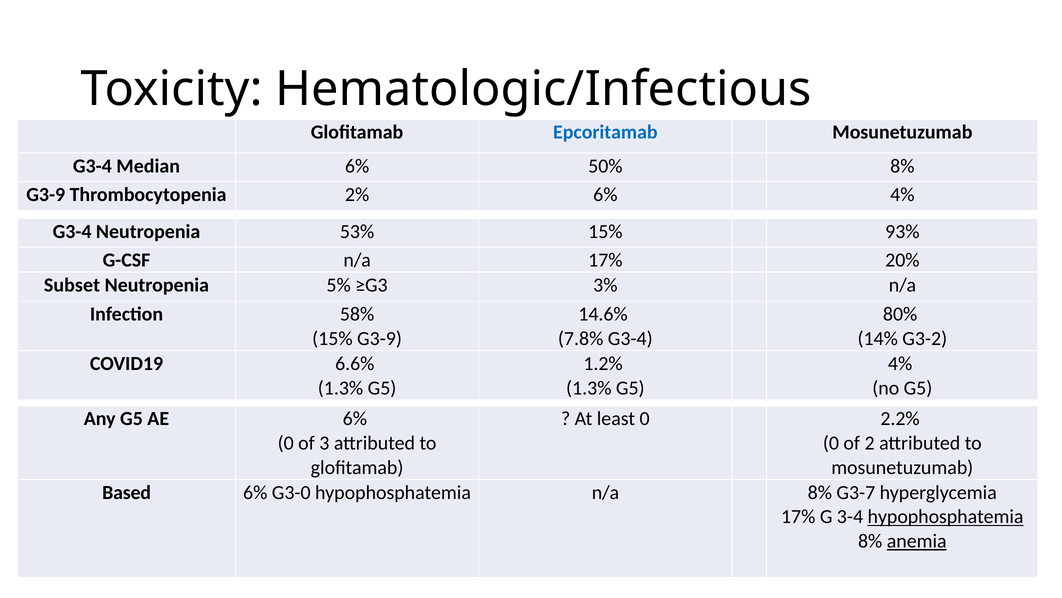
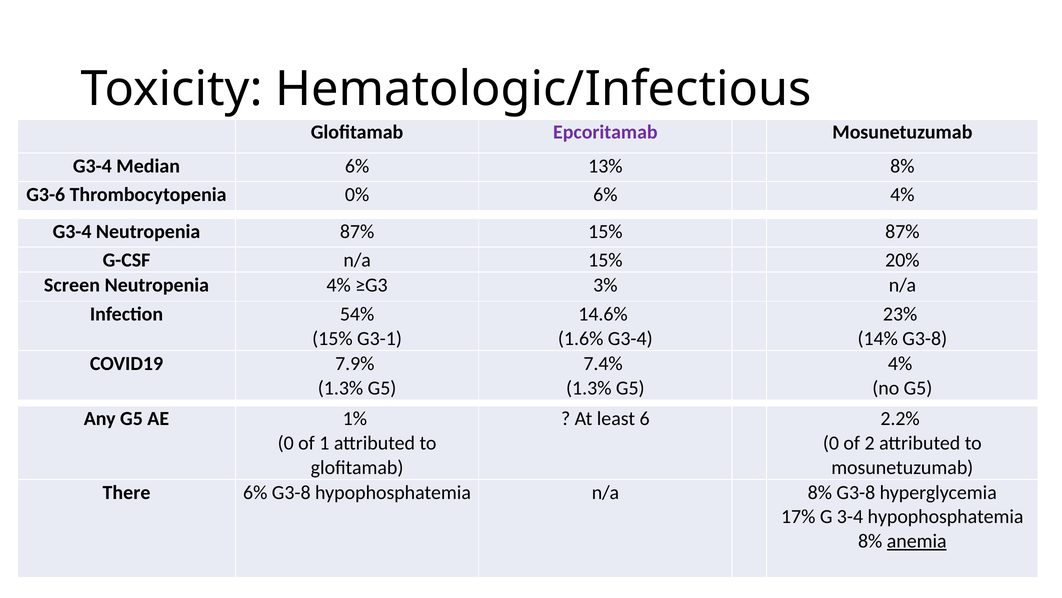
Epcoritamab colour: blue -> purple (605, 132)
50%: 50% -> 13% (605, 166)
G3-9: G3-9 -> G3-6 (46, 195)
2%: 2% -> 0% (357, 195)
Neutropenia 53%: 53% -> 87% (357, 231)
15% 93%: 93% -> 87% (902, 231)
n/a 17%: 17% -> 15% (605, 260)
Subset: Subset -> Screen (72, 285)
Neutropenia 5%: 5% -> 4% (339, 285)
58%: 58% -> 54% (357, 314)
80%: 80% -> 23% (900, 314)
15% G3-9: G3-9 -> G3-1 (380, 338)
7.8%: 7.8% -> 1.6% (581, 338)
14% G3-2: G3-2 -> G3-8 (925, 338)
6.6%: 6.6% -> 7.9% (355, 363)
1.2%: 1.2% -> 7.4% (603, 363)
AE 6%: 6% -> 1% (355, 418)
least 0: 0 -> 6 (645, 418)
3: 3 -> 1 (324, 443)
Based: Based -> There (126, 492)
6% G3-0: G3-0 -> G3-8 (291, 492)
8% G3-7: G3-7 -> G3-8 (856, 492)
hypophosphatemia underline: present -> none (946, 516)
